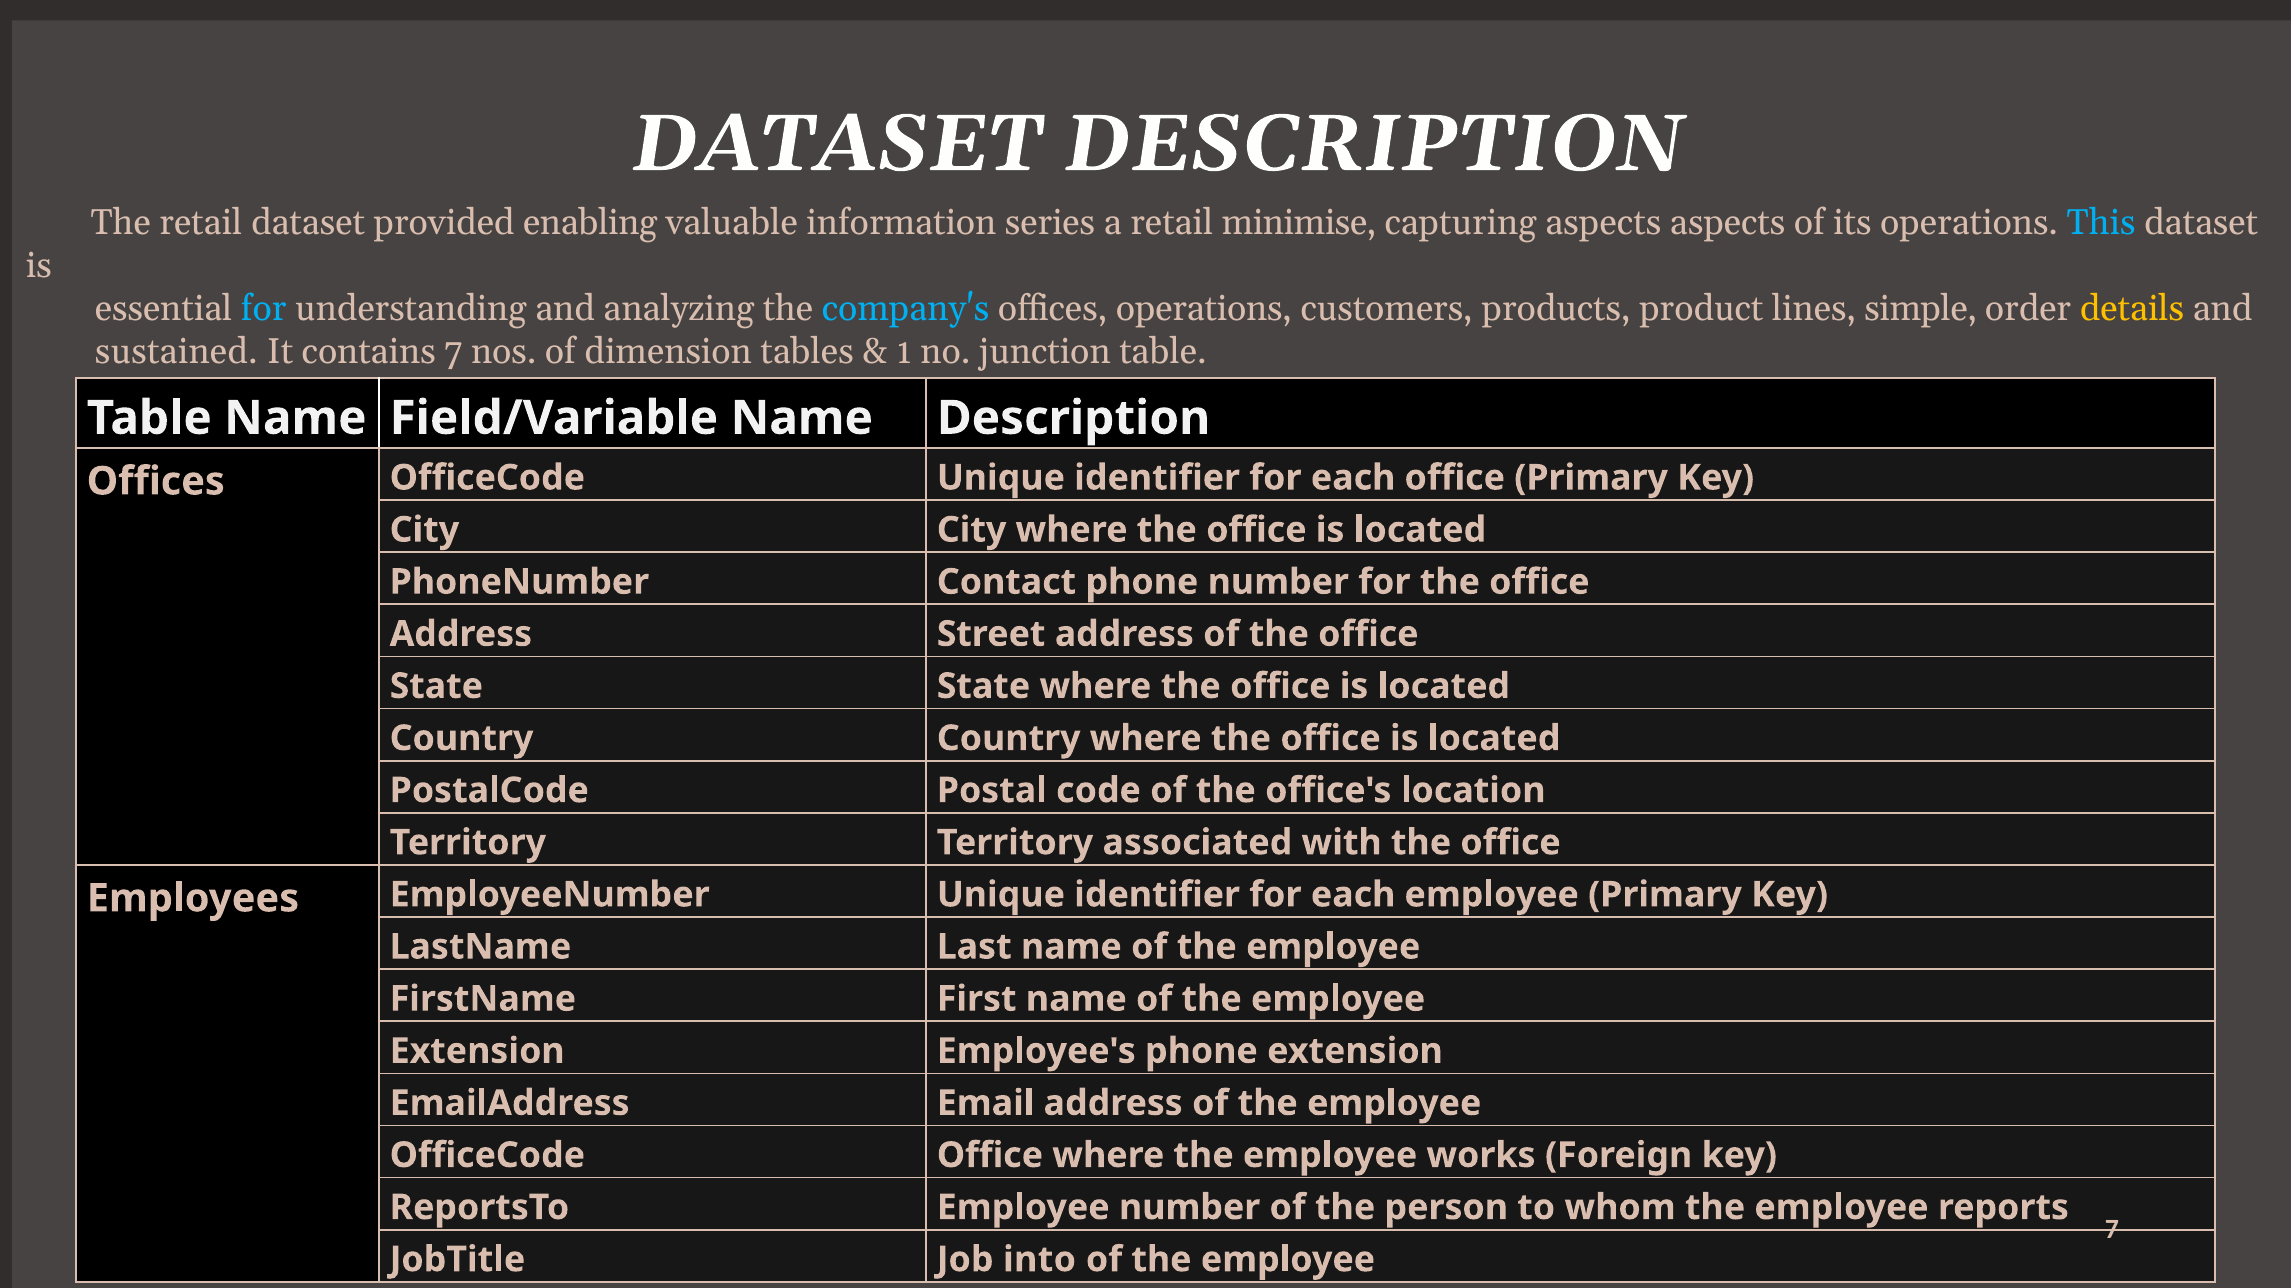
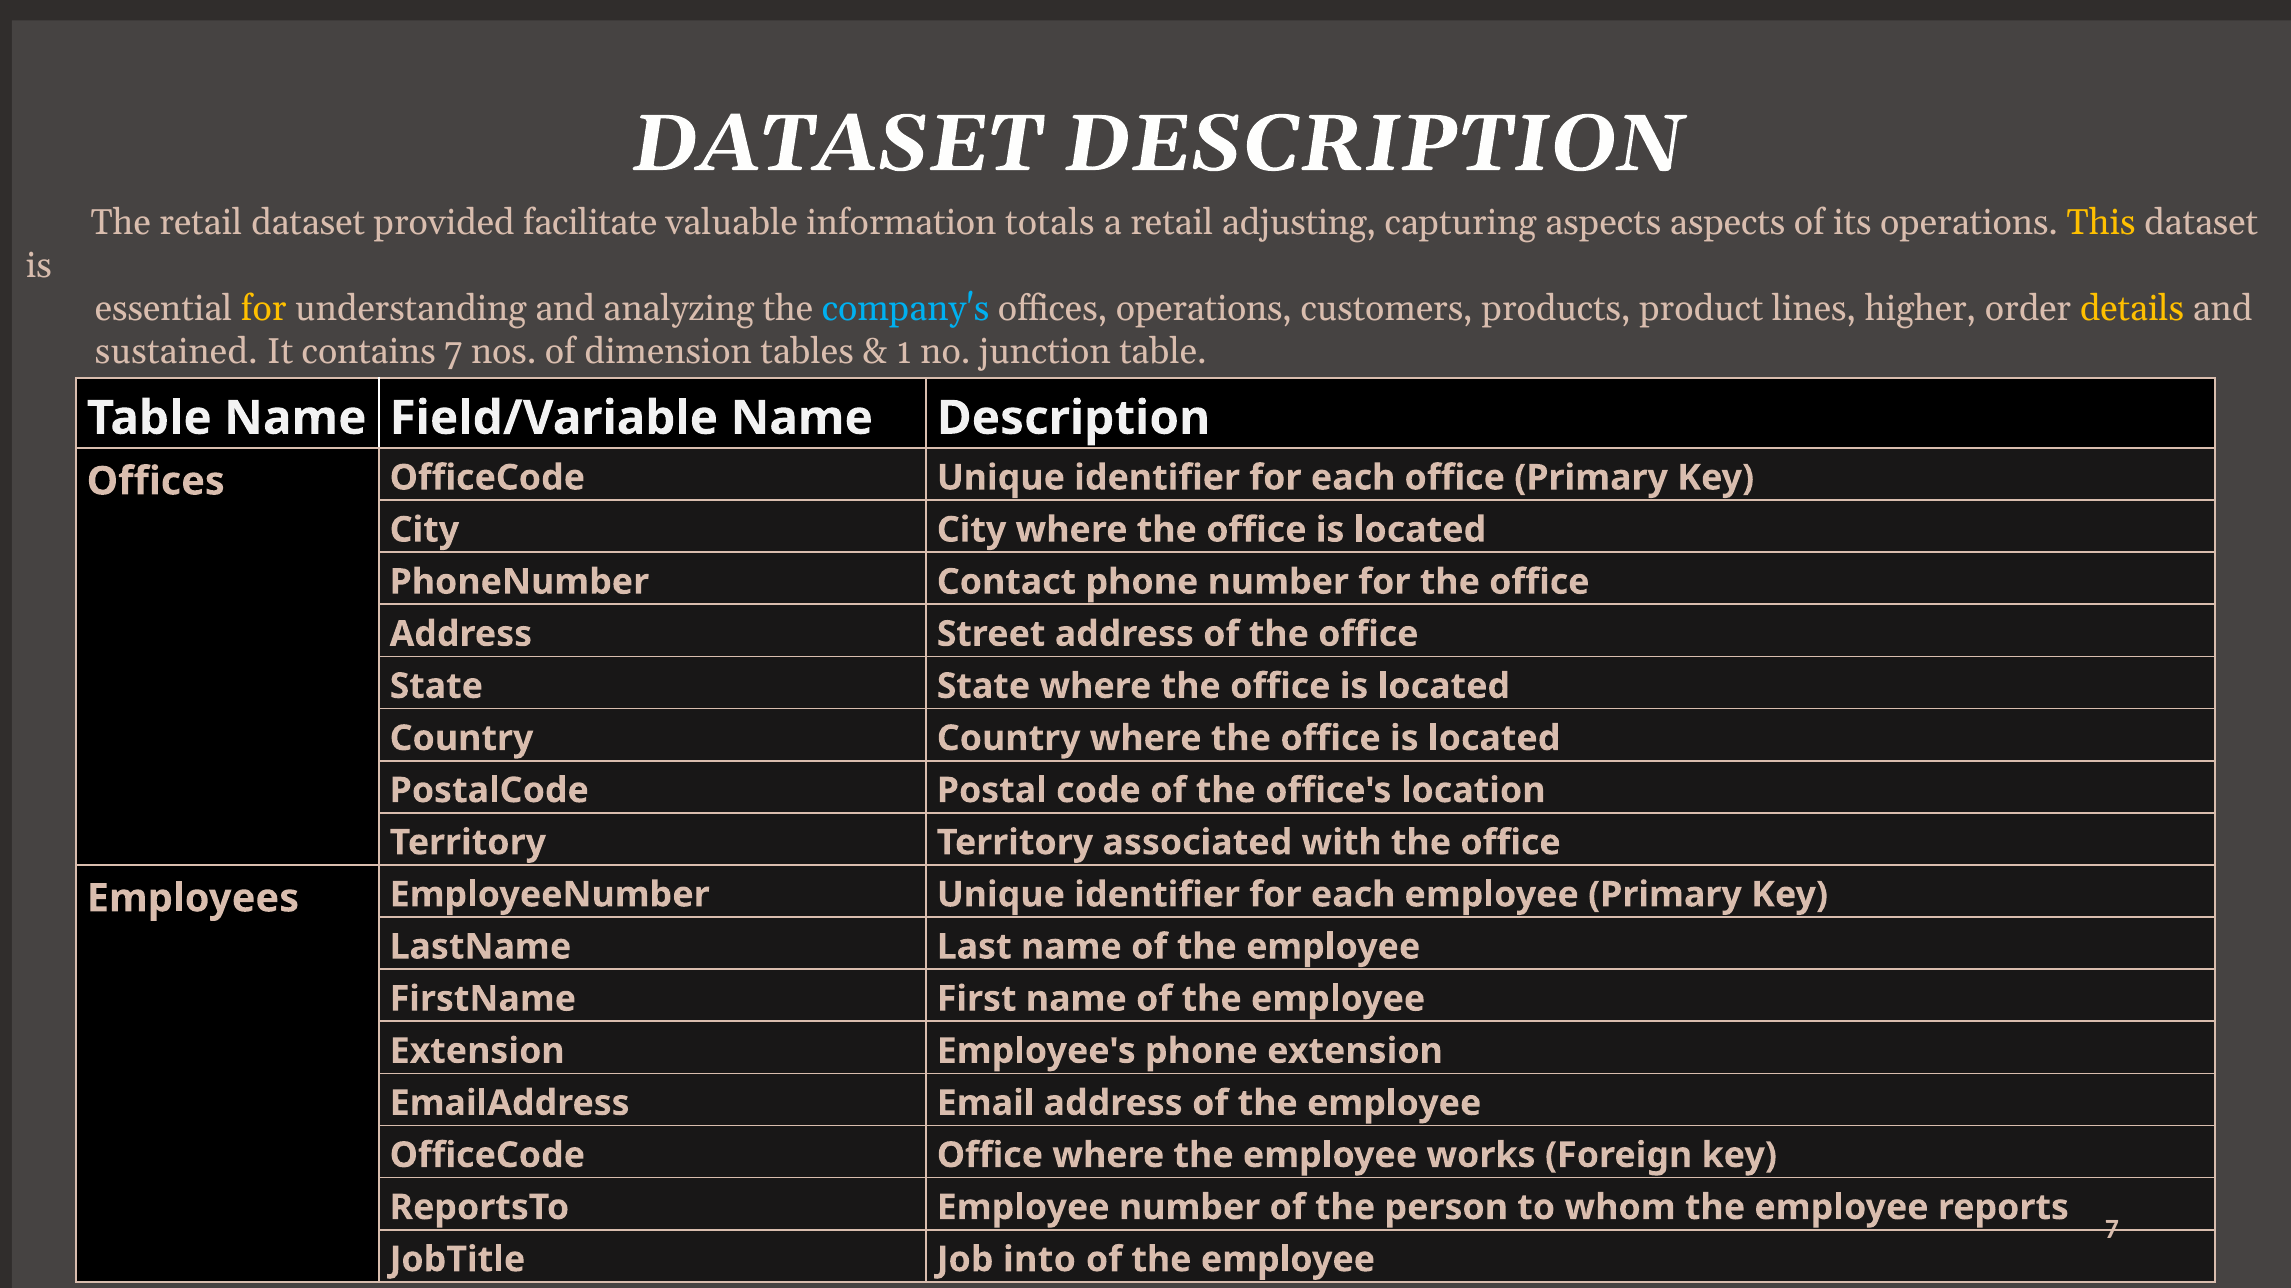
enabling: enabling -> facilitate (590, 223)
series: series -> totals (1050, 223)
minimise: minimise -> adjusting (1299, 223)
This colour: light blue -> yellow (2101, 223)
for colour: light blue -> yellow (264, 309)
simple: simple -> higher (1921, 309)
